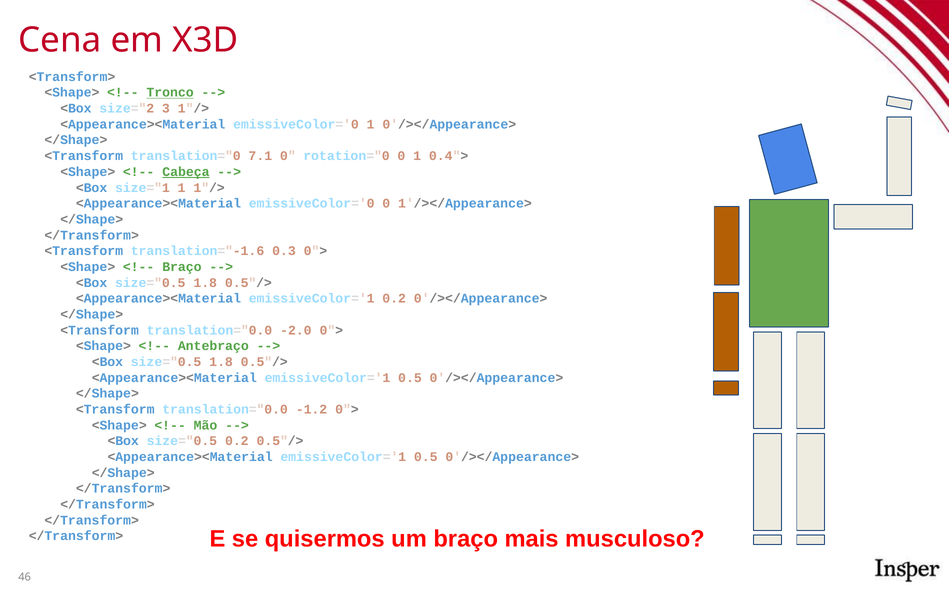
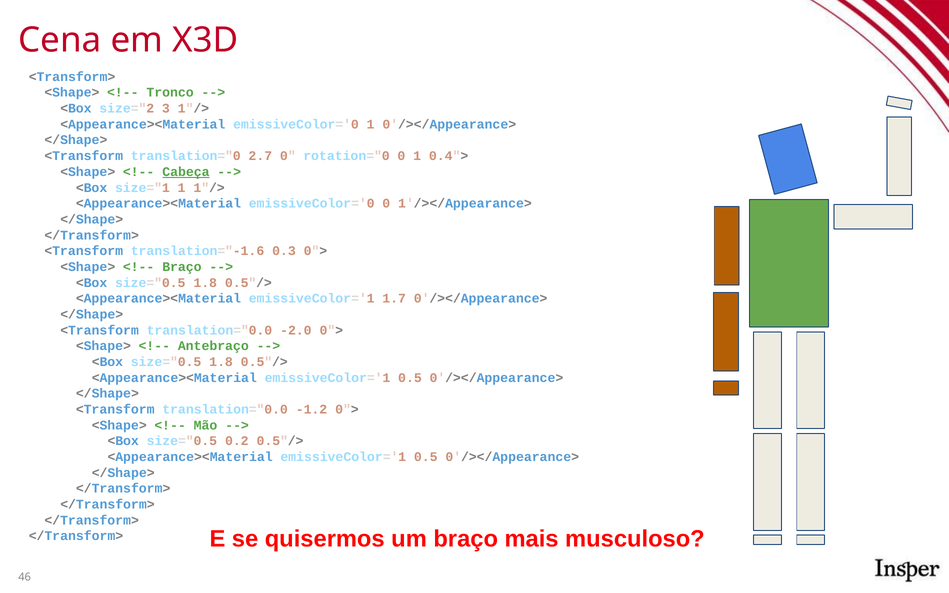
Tronco underline: present -> none (170, 93)
7.1: 7.1 -> 2.7 (260, 156)
emissiveColor='1 0.2: 0.2 -> 1.7 (394, 299)
